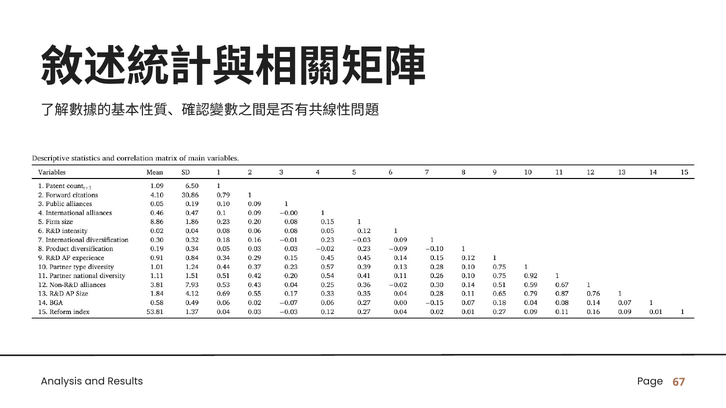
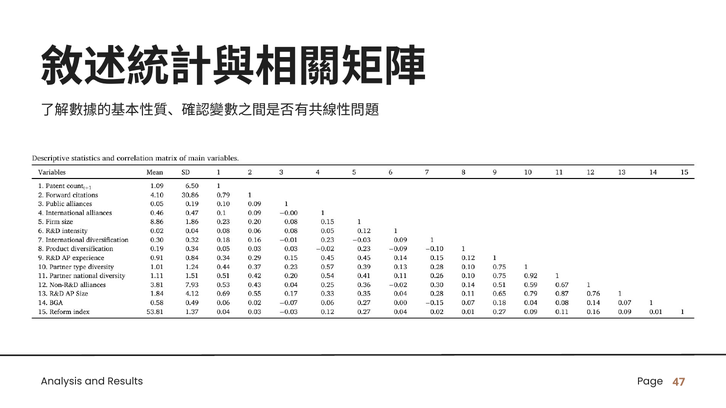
67: 67 -> 47 (679, 382)
